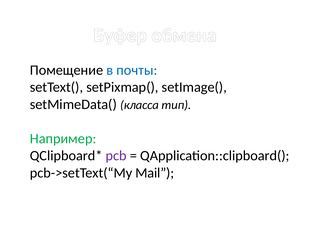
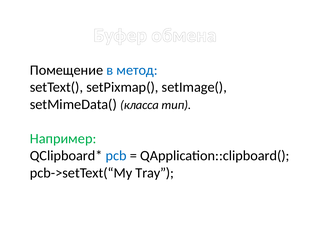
почты: почты -> метод (137, 70)
pcb colour: purple -> blue (116, 156)
Mail: Mail -> Tray (155, 173)
